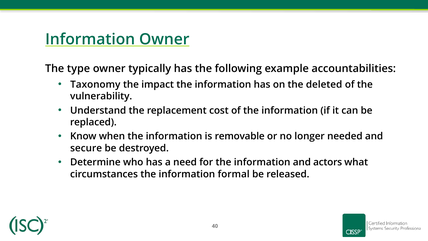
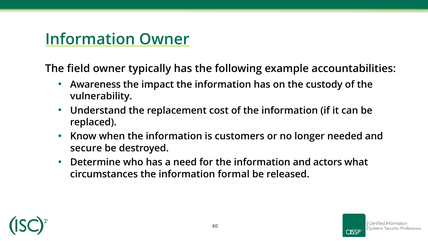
type: type -> field (78, 69)
Taxonomy: Taxonomy -> Awareness (95, 85)
deleted: deleted -> custody (324, 85)
removable: removable -> customers (240, 136)
